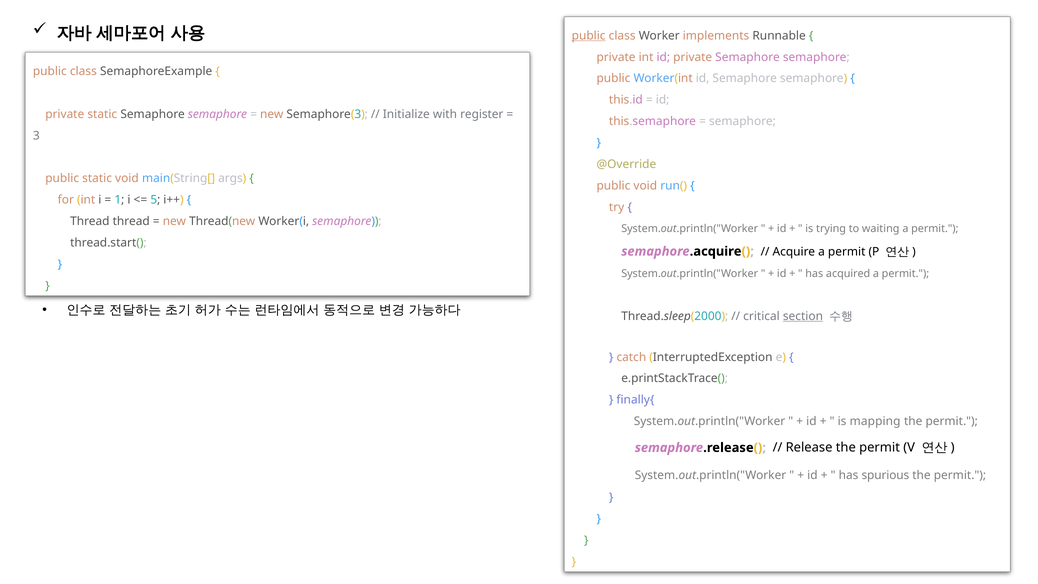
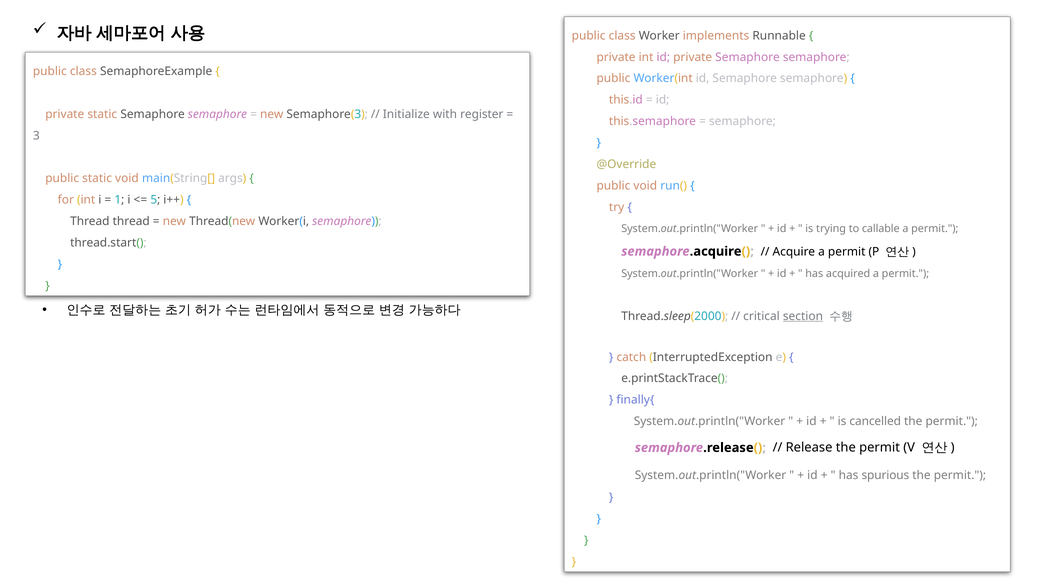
public underline: present -> none (589, 36)
waiting: waiting -> callable (881, 229)
mapping: mapping -> cancelled (875, 421)
